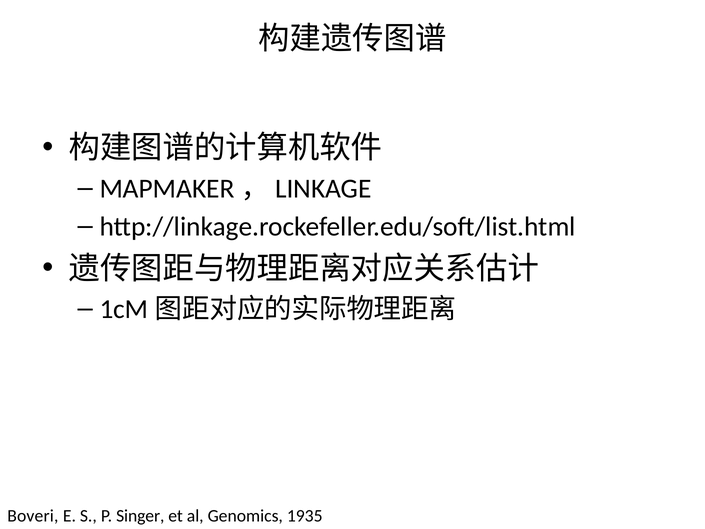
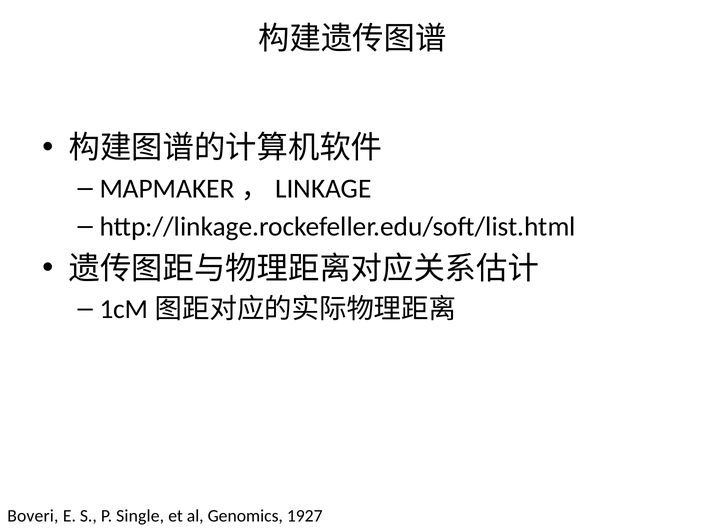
Singer: Singer -> Single (140, 516)
1935: 1935 -> 1927 (305, 516)
